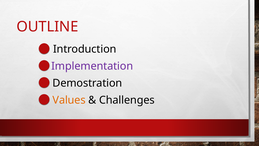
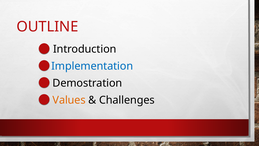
Implementation colour: purple -> blue (92, 66)
